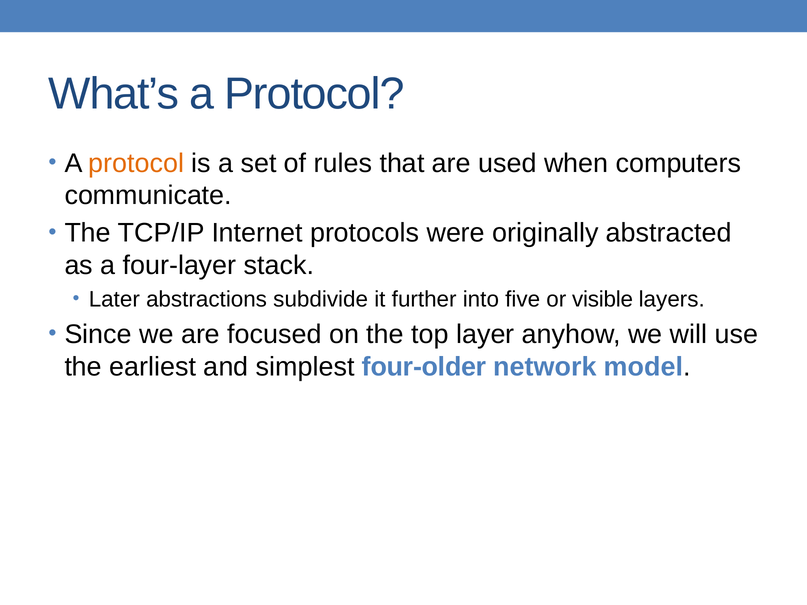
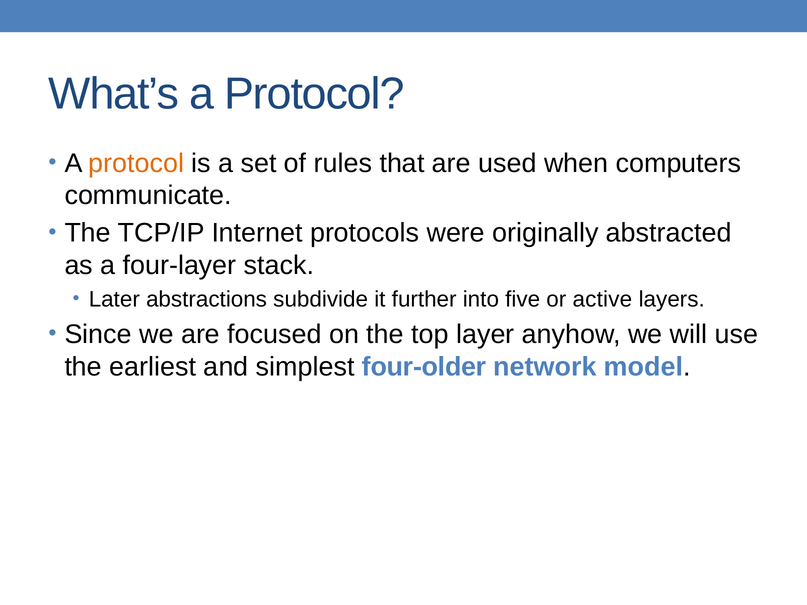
visible: visible -> active (602, 299)
